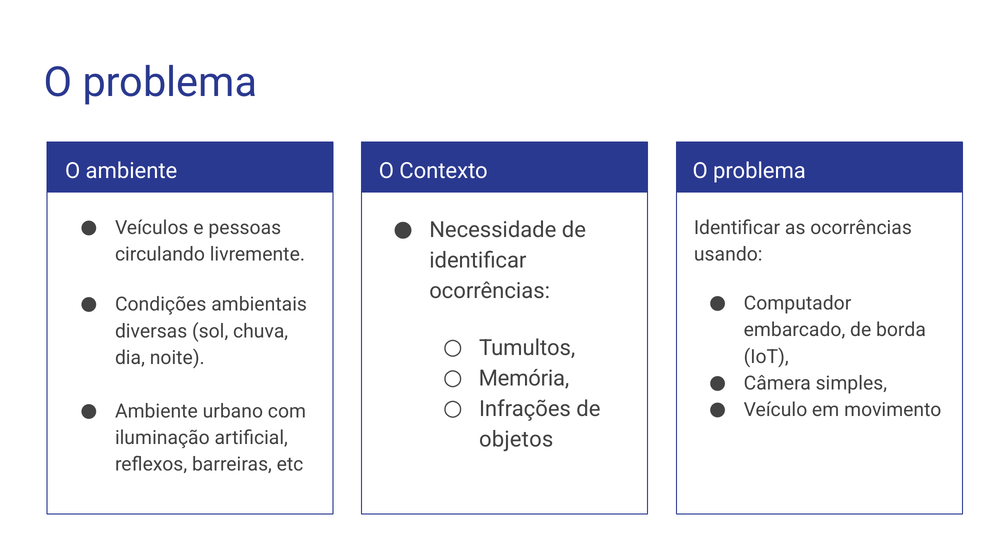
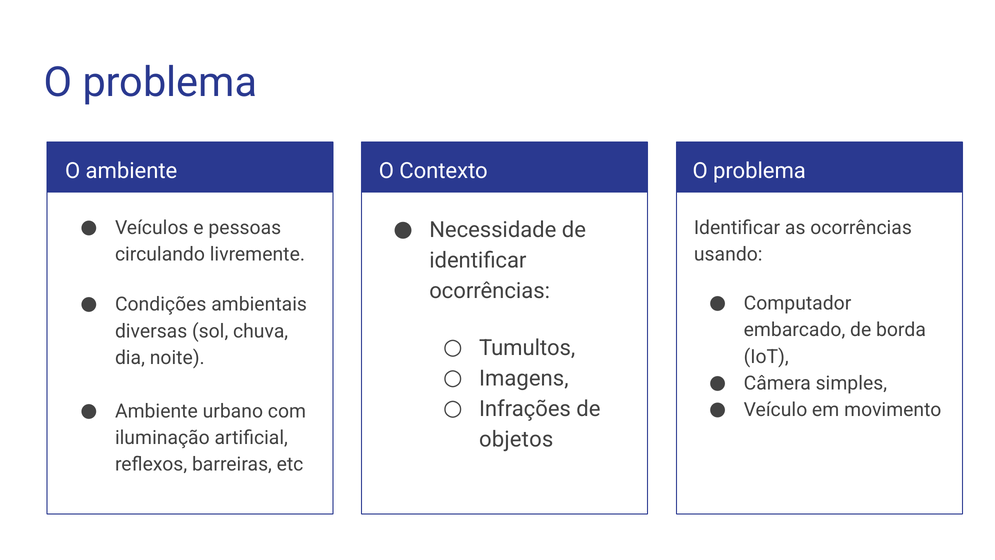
Memória: Memória -> Imagens (524, 378)
